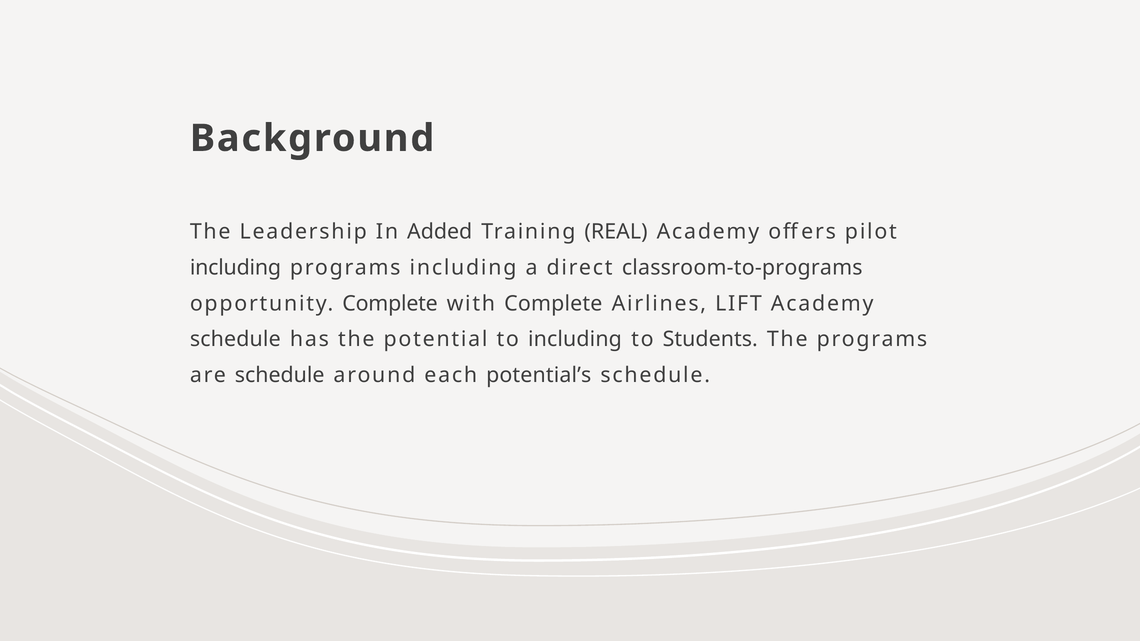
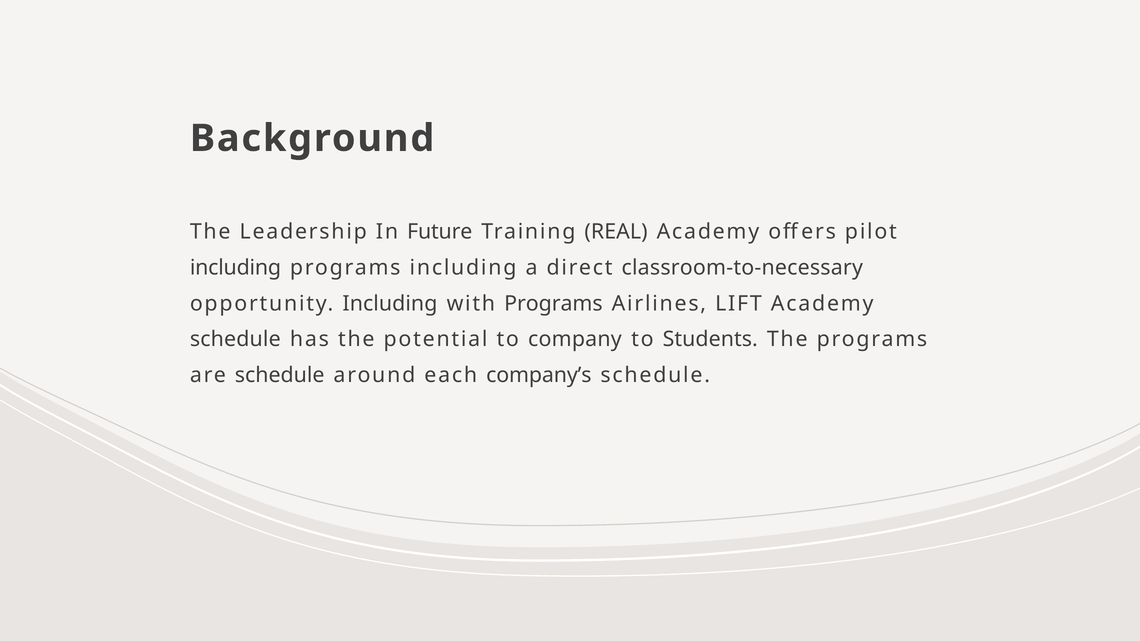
Added: Added -> Future (440, 232)
classroom-to-programs: classroom-to-programs -> classroom-to-necessary (742, 268)
opportunity Complete: Complete -> Including (390, 304)
with Complete: Complete -> Programs (553, 304)
to including: including -> company (575, 339)
potential’s: potential’s -> company’s (539, 375)
